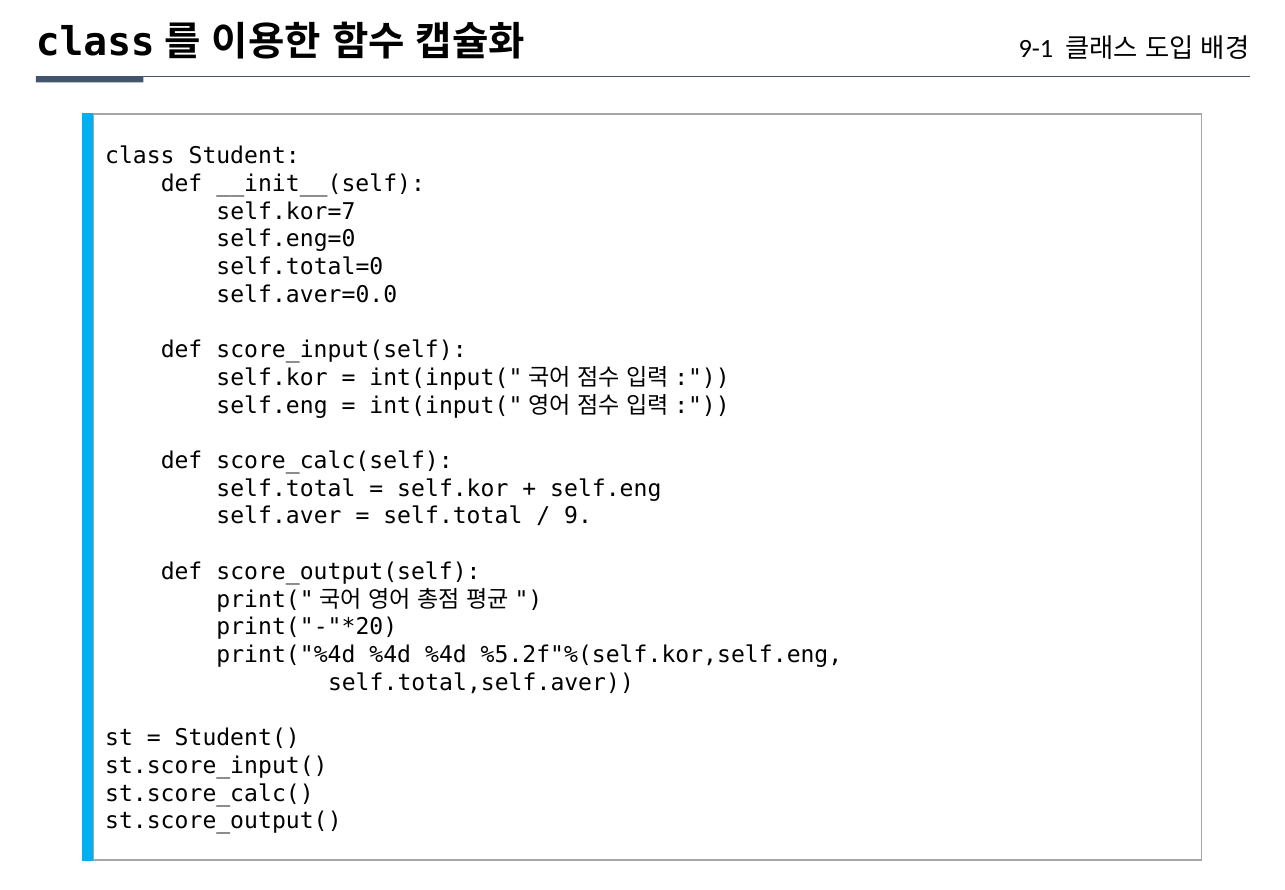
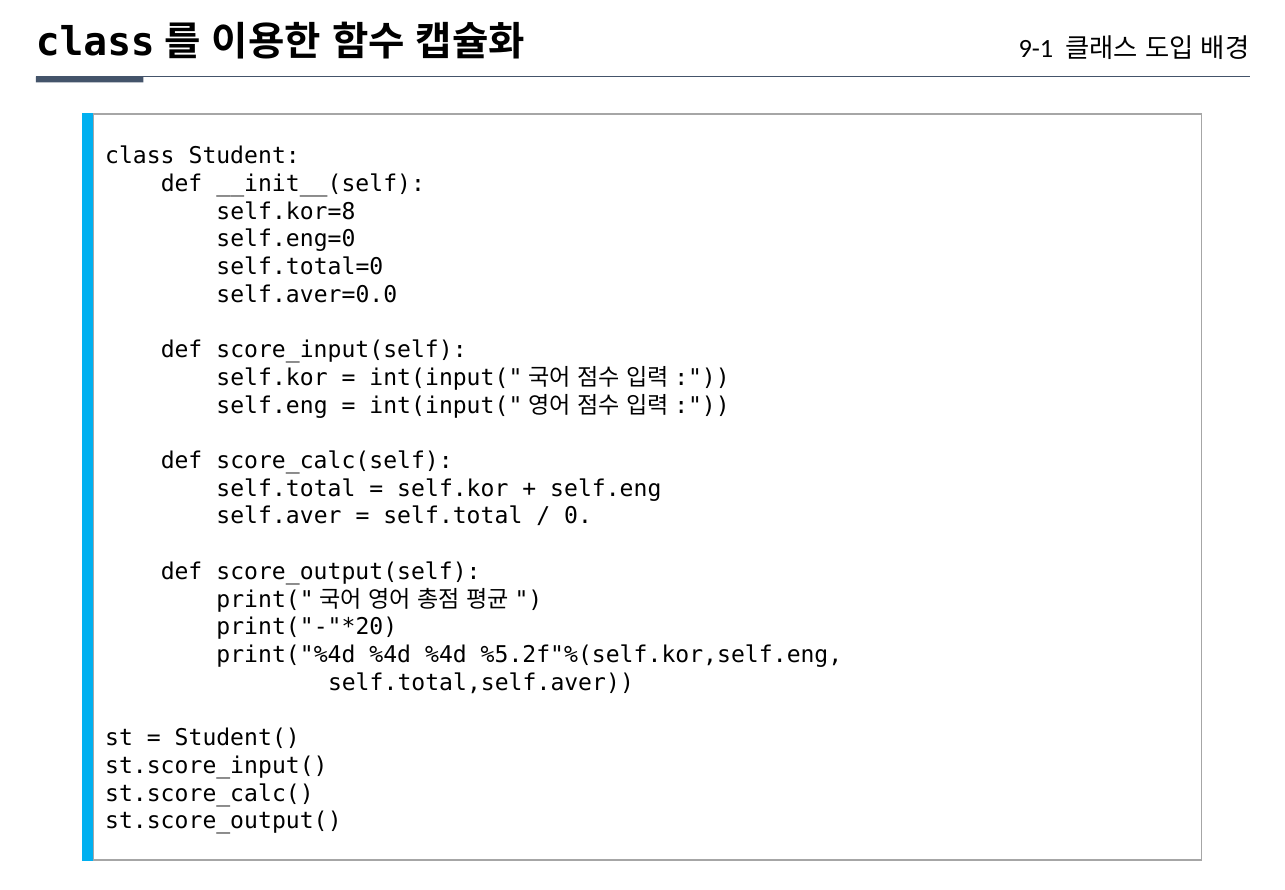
self.kor=7: self.kor=7 -> self.kor=8 (286, 211)
9: 9 -> 0 (578, 516)
